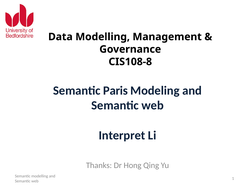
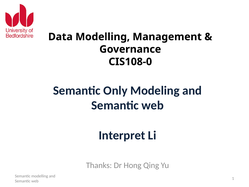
CIS108-8: CIS108-8 -> CIS108-0 (130, 62)
Paris: Paris -> Only (115, 90)
